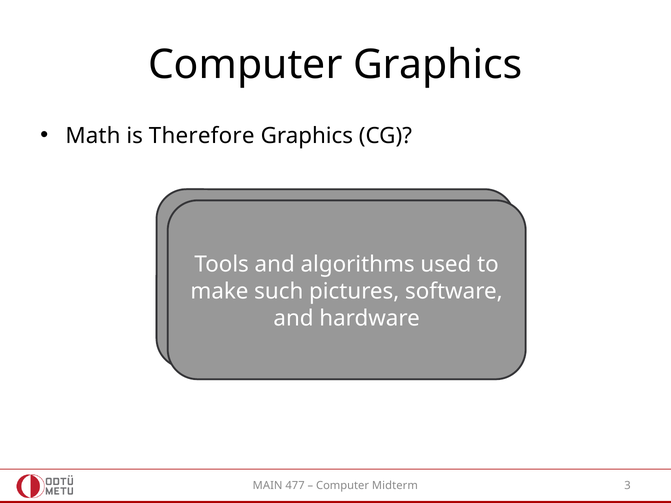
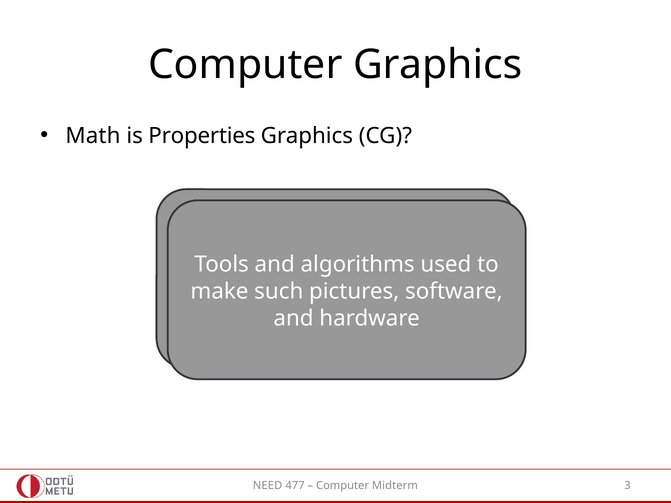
Therefore: Therefore -> Properties (202, 136)
MAIN: MAIN -> NEED (268, 486)
